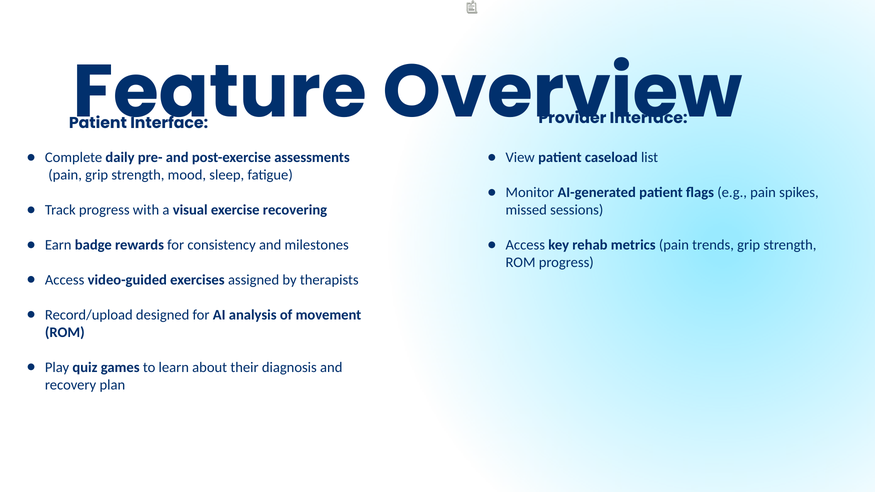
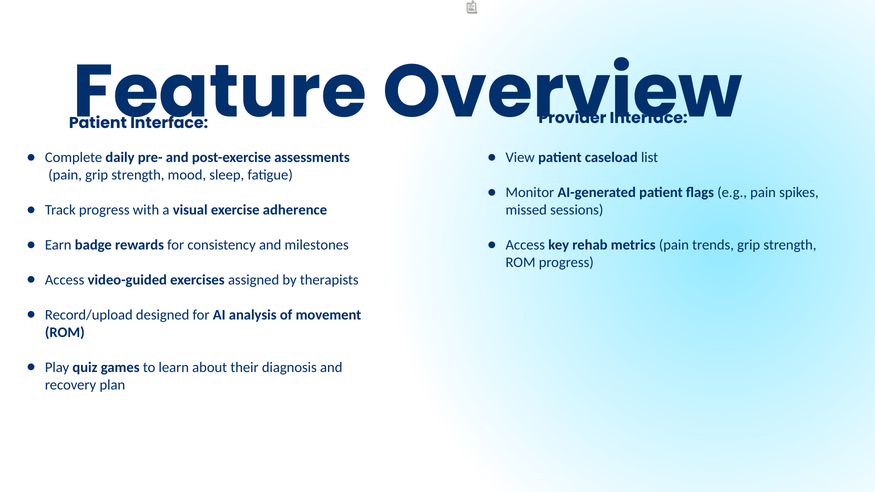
recovering: recovering -> adherence (295, 210)
